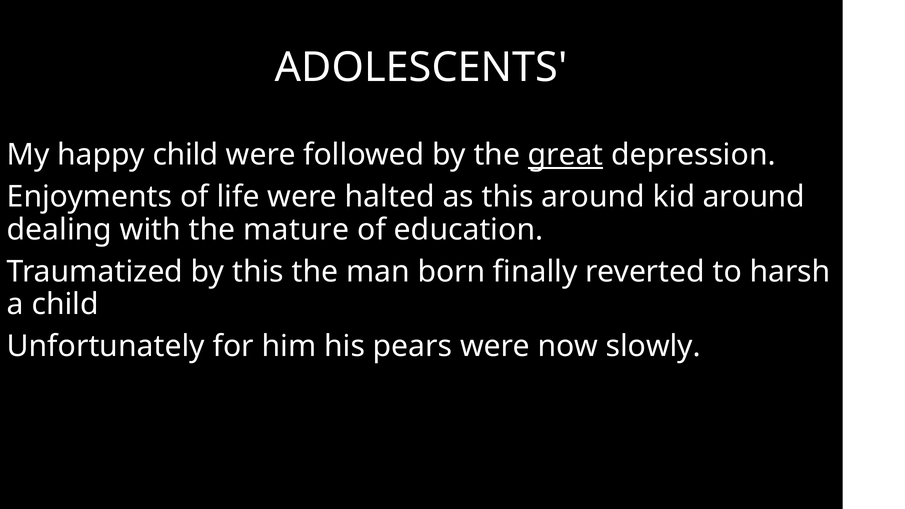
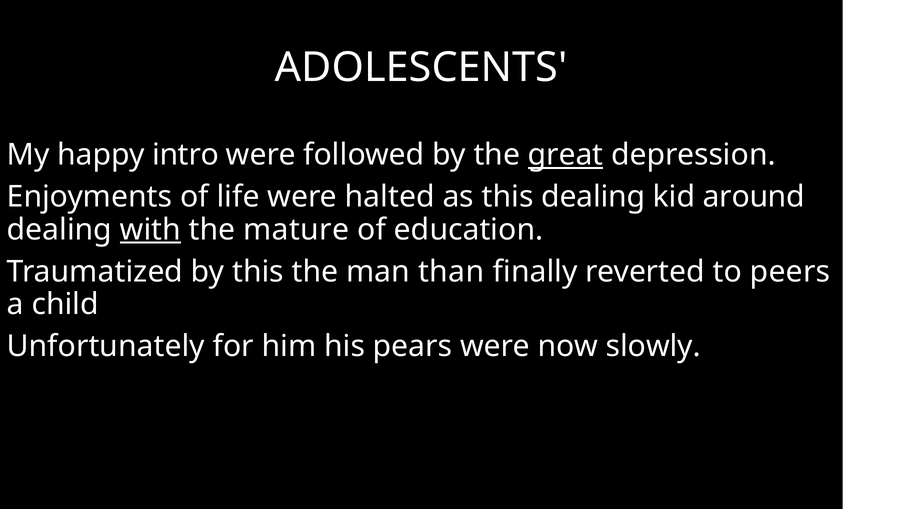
happy child: child -> intro (186, 155)
this around: around -> dealing (593, 197)
with underline: none -> present (150, 230)
born: born -> than (451, 272)
harsh: harsh -> peers (790, 272)
